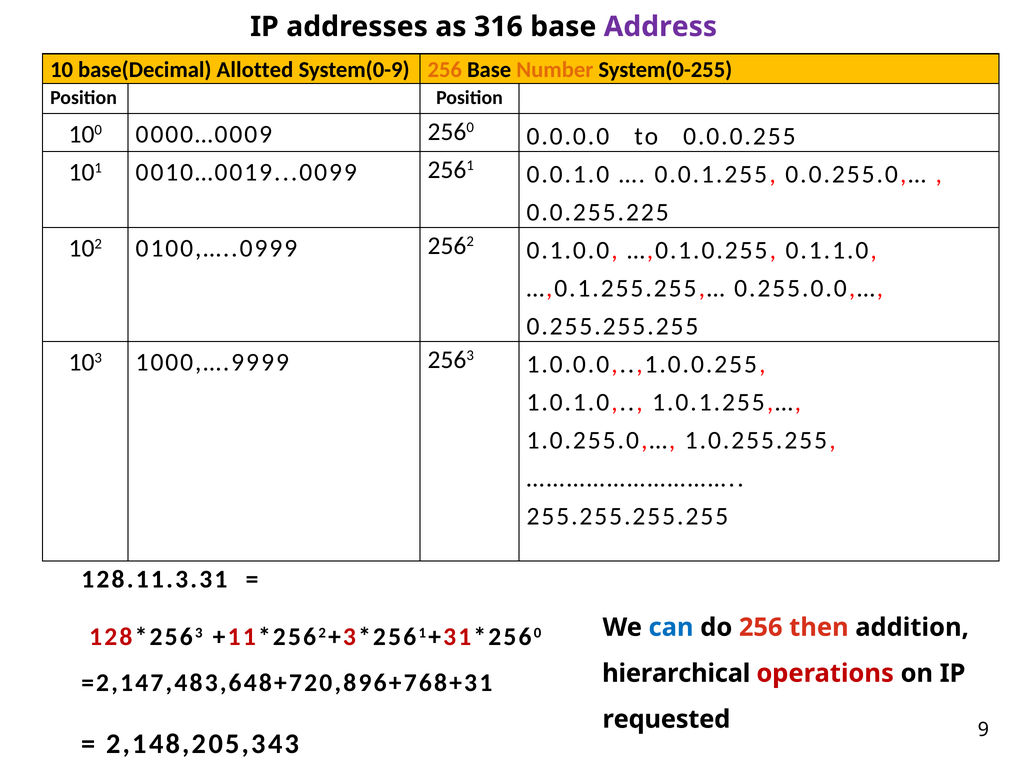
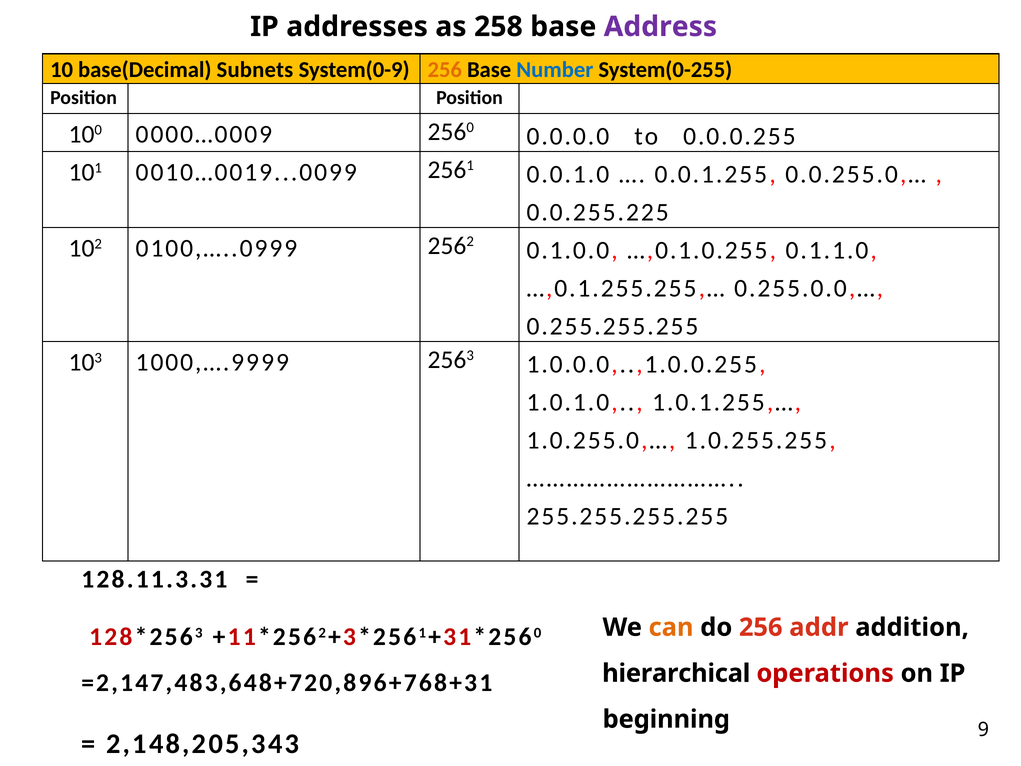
316: 316 -> 258 (498, 27)
Allotted: Allotted -> Subnets (255, 70)
Number colour: orange -> blue (555, 70)
can colour: blue -> orange (671, 627)
then: then -> addr (819, 627)
requested: requested -> beginning (666, 719)
